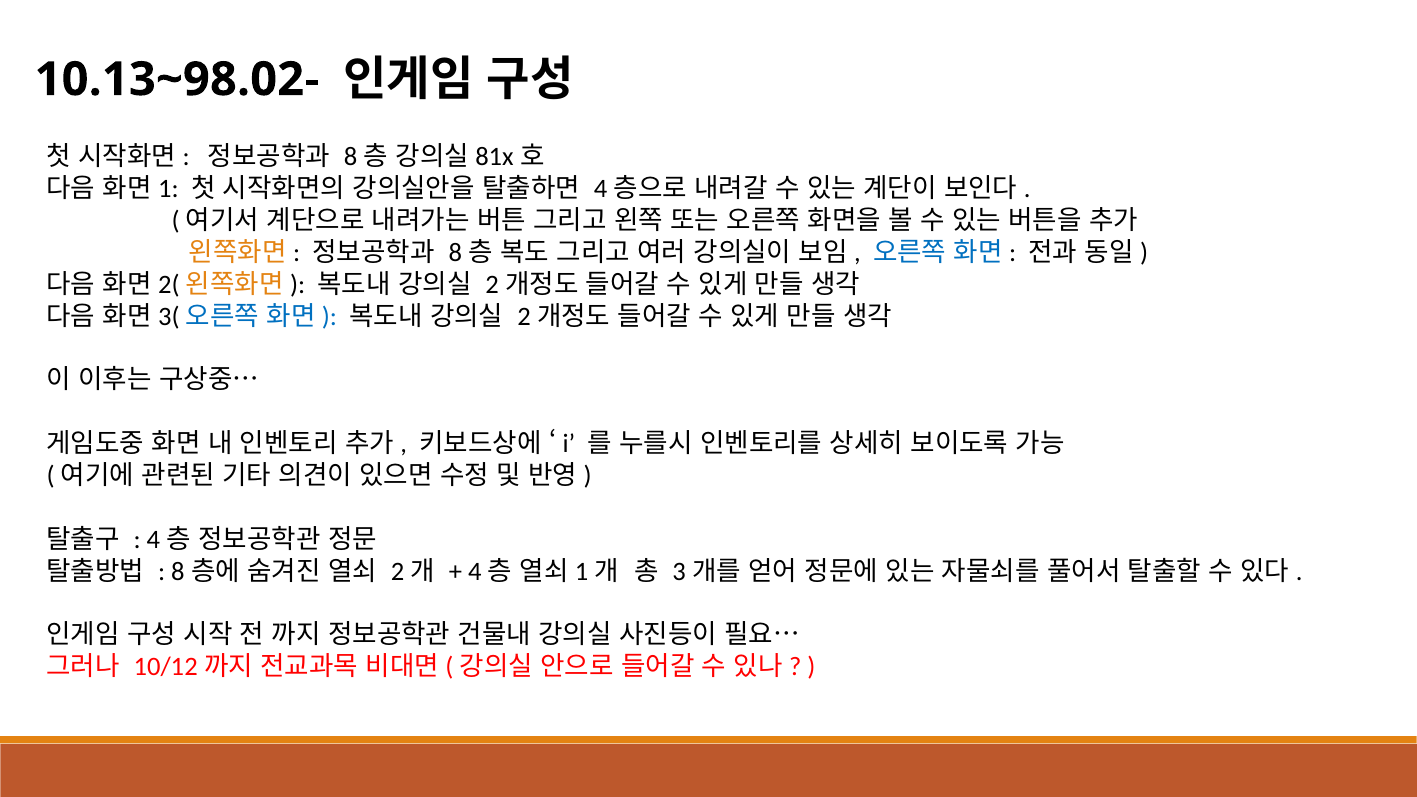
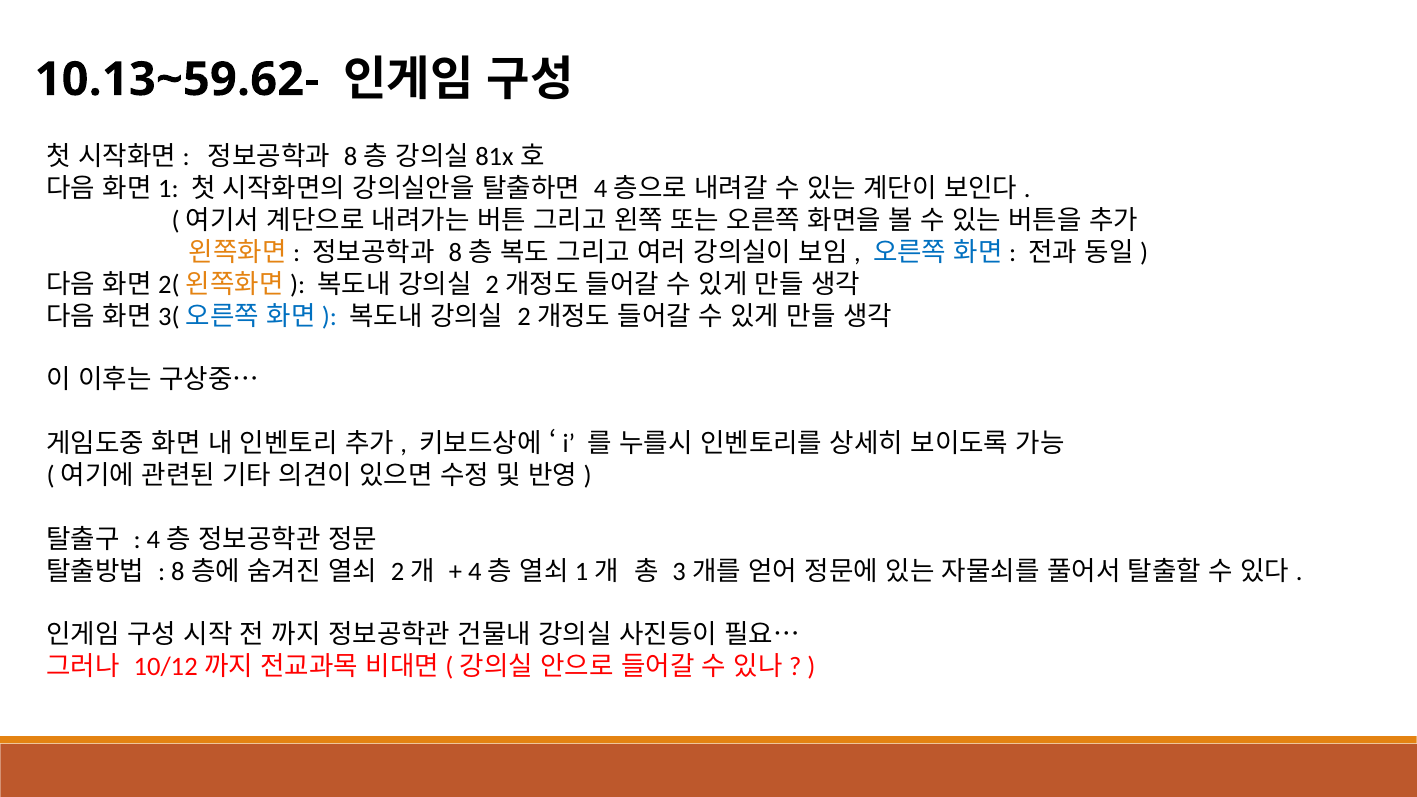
10.13~98.02-: 10.13~98.02- -> 10.13~59.62- (177, 80)
